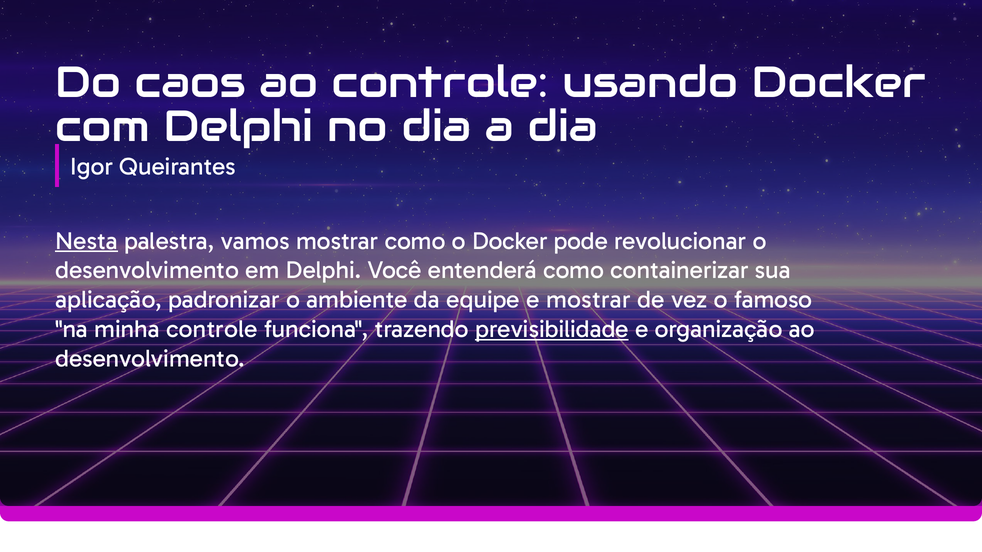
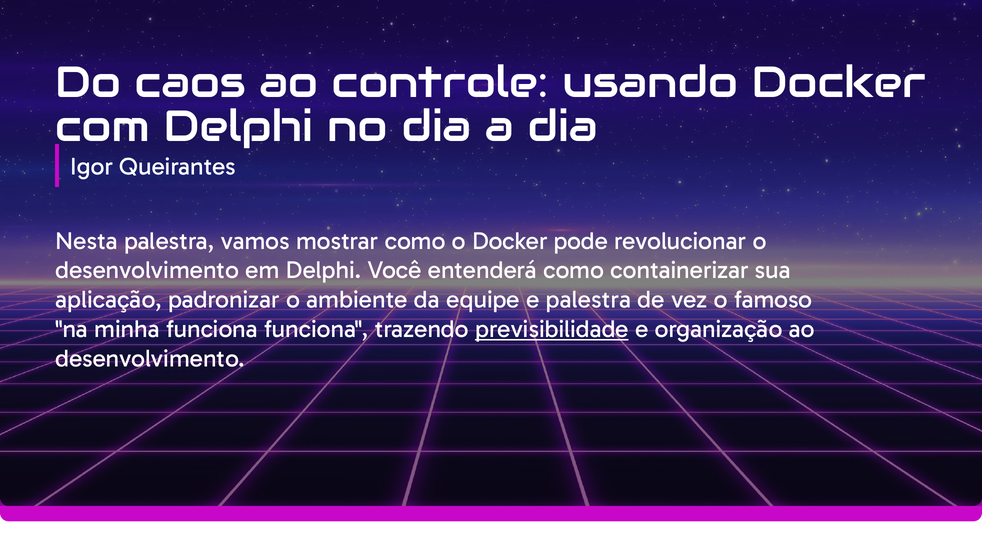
Nesta underline: present -> none (87, 241)
e mostrar: mostrar -> palestra (588, 300)
minha controle: controle -> funciona (212, 329)
